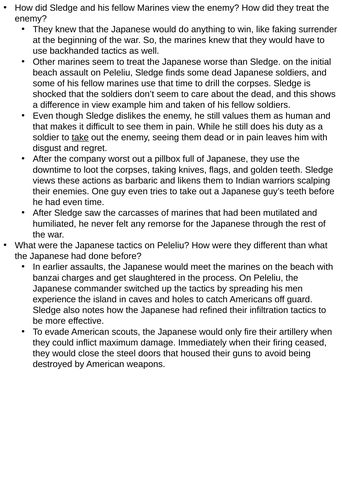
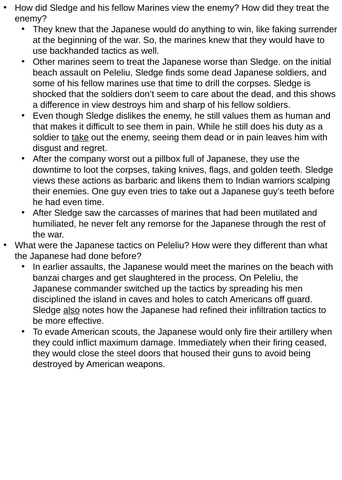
example: example -> destroys (129, 105)
taken: taken -> sharp (194, 105)
experience: experience -> disciplined (54, 299)
also underline: none -> present (72, 310)
